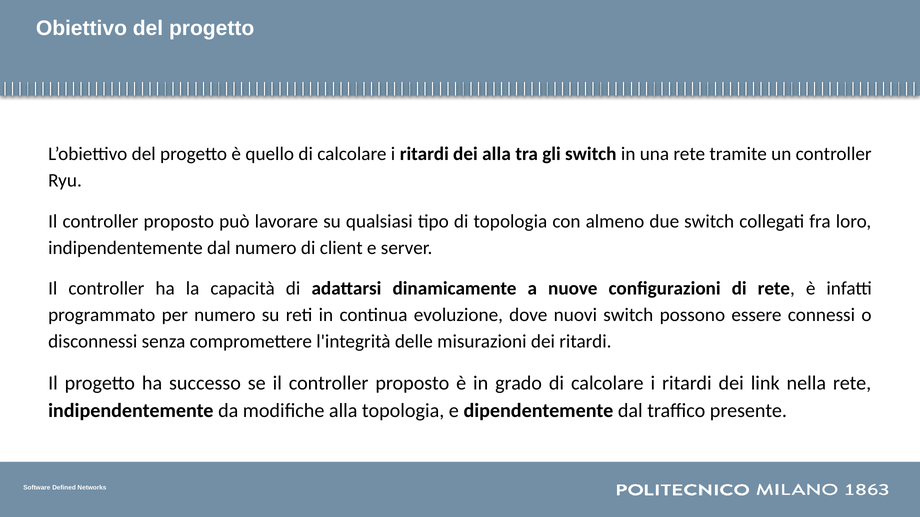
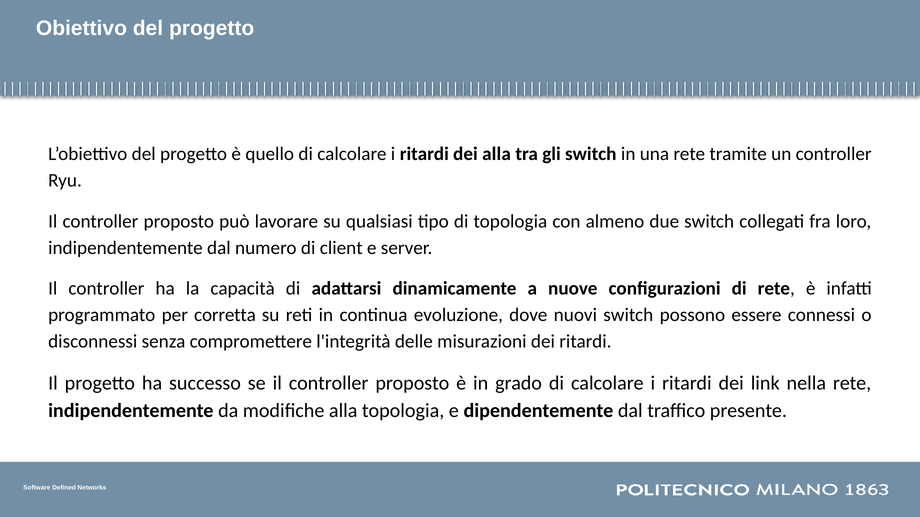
per numero: numero -> corretta (225, 315)
